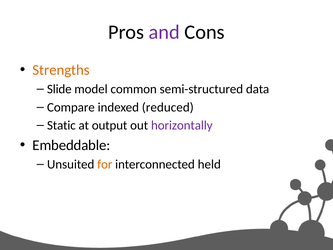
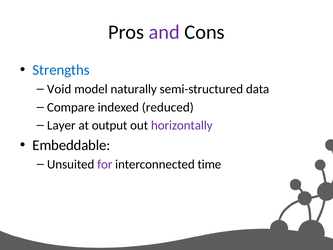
Strengths colour: orange -> blue (61, 70)
Slide: Slide -> Void (59, 89)
common: common -> naturally (134, 89)
Static: Static -> Layer (61, 125)
for colour: orange -> purple (105, 164)
held: held -> time (209, 164)
